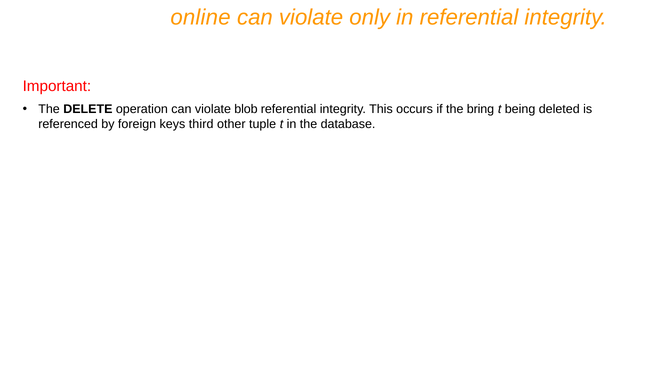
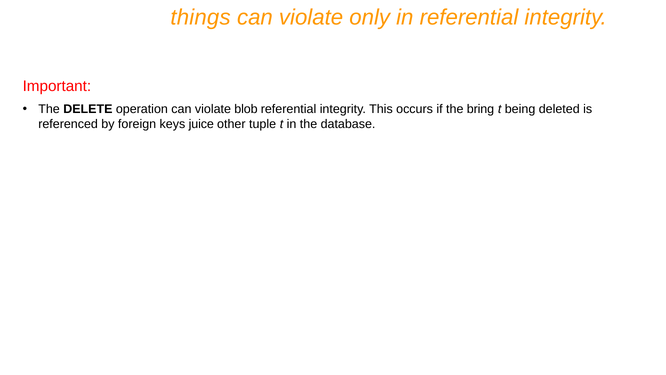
online: online -> things (201, 17)
third: third -> juice (201, 124)
